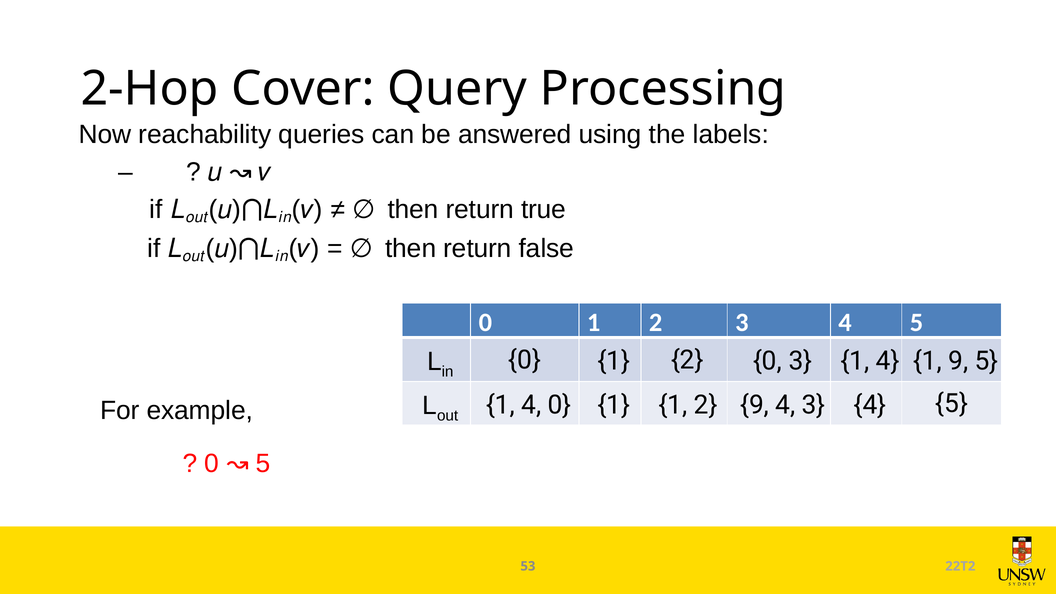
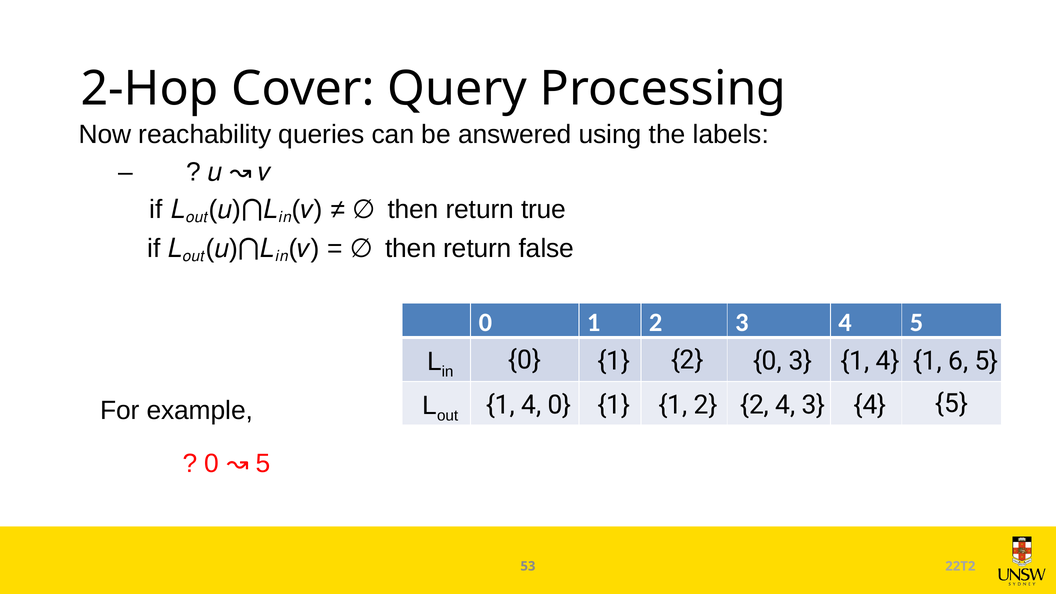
1 9: 9 -> 6 (958, 361)
2 9: 9 -> 2 (755, 405)
